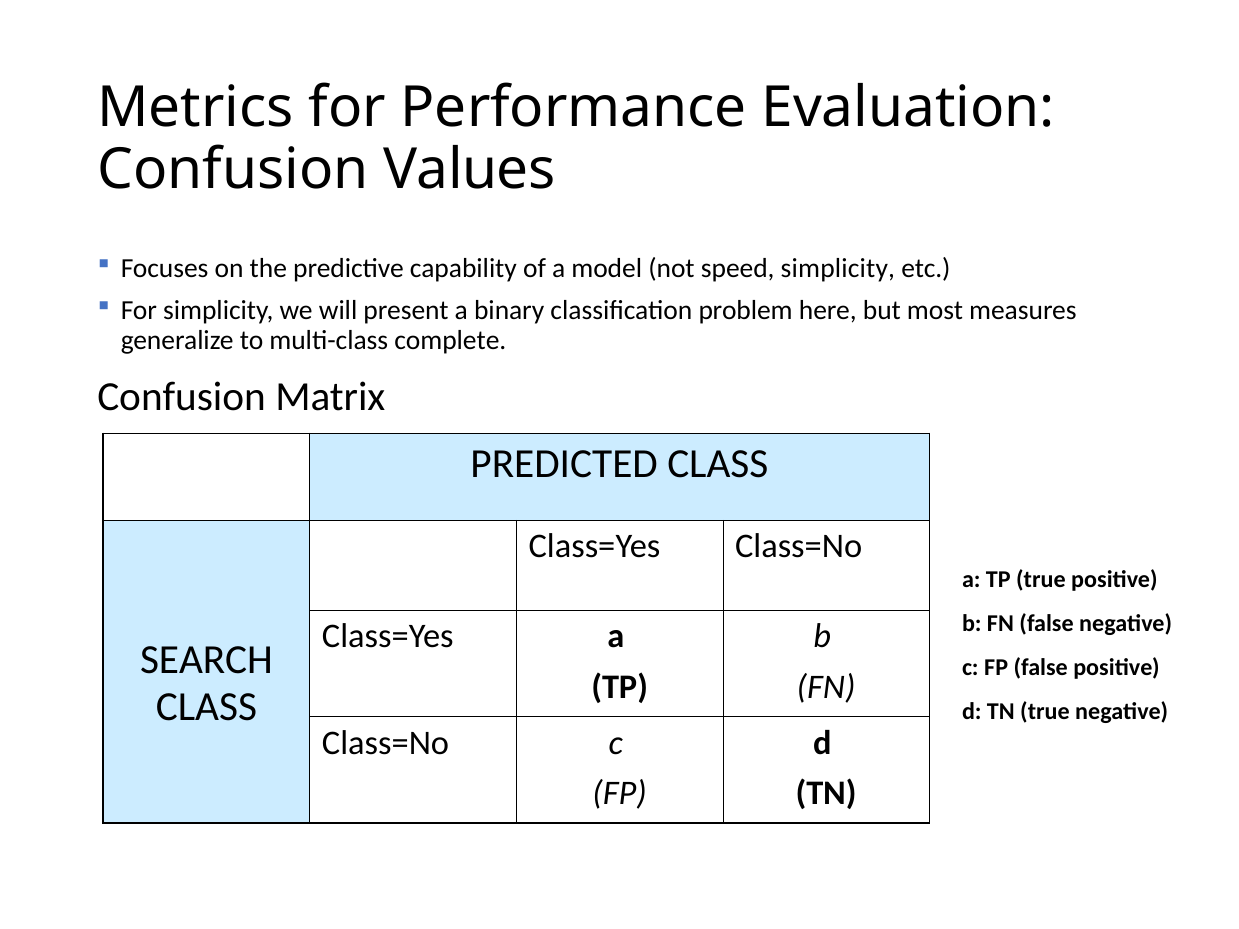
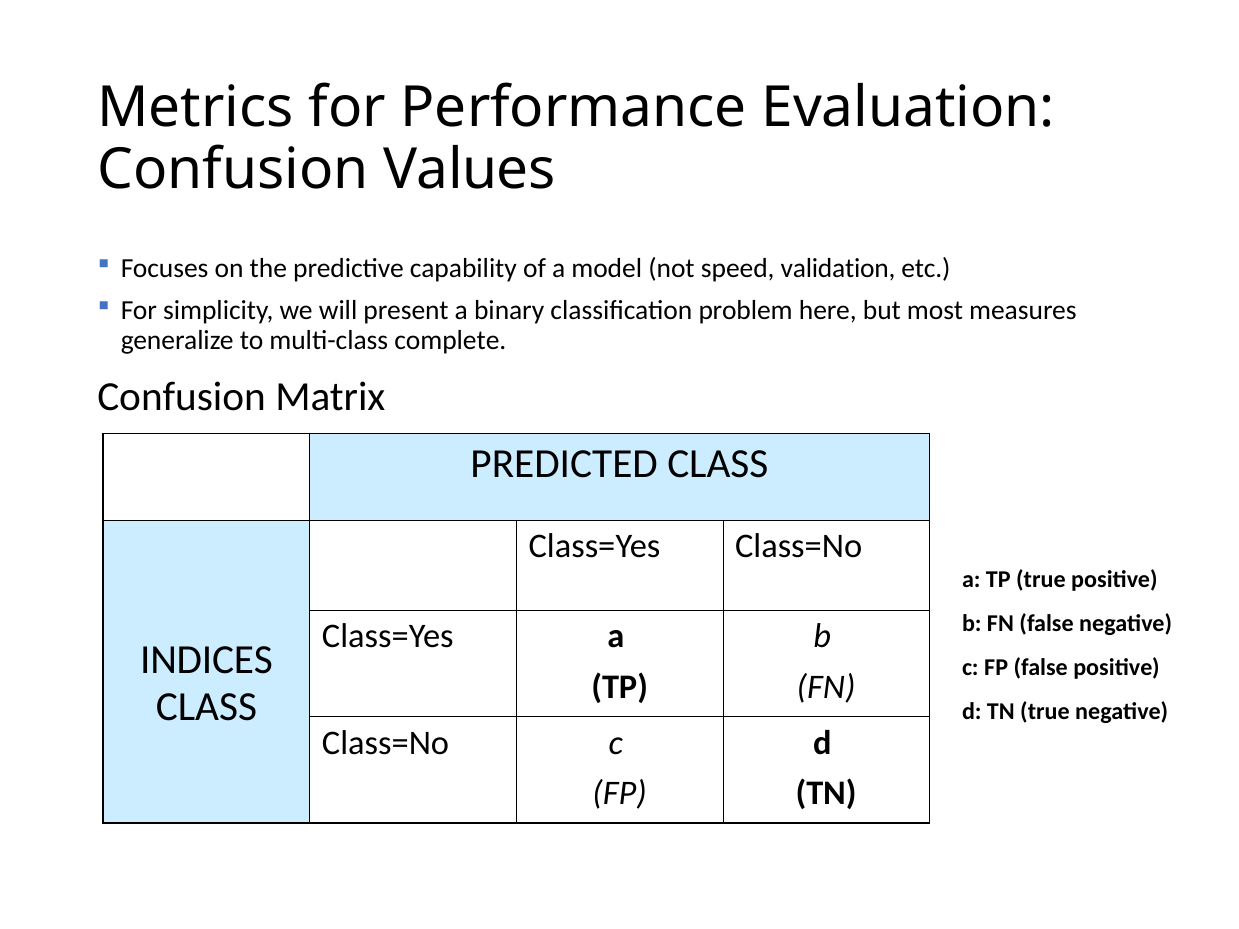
speed simplicity: simplicity -> validation (838, 268)
SEARCH: SEARCH -> INDICES (206, 660)
